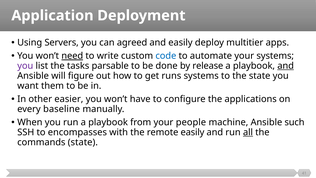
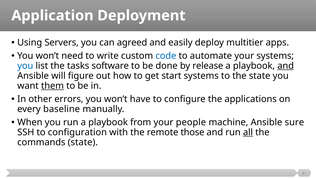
need underline: present -> none (72, 56)
you colour: purple -> blue (25, 66)
parsable: parsable -> software (110, 66)
runs: runs -> start (171, 76)
them underline: none -> present (52, 86)
easier: easier -> errors (69, 99)
such: such -> sure (294, 122)
encompasses: encompasses -> configuration (77, 132)
remote easily: easily -> those (192, 132)
